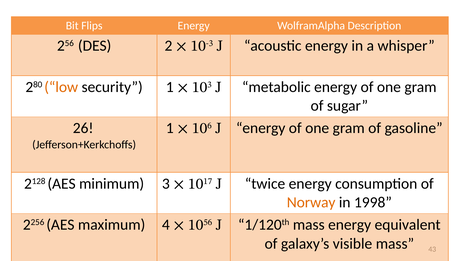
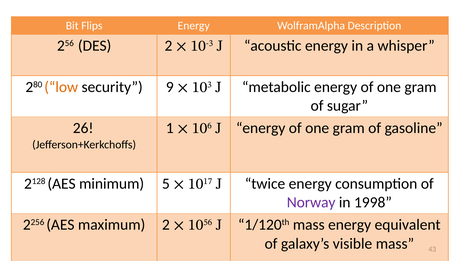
security 1: 1 -> 9 (170, 87)
minimum 3: 3 -> 5 (166, 184)
Norway colour: orange -> purple (311, 202)
maximum 4: 4 -> 2 (166, 225)
